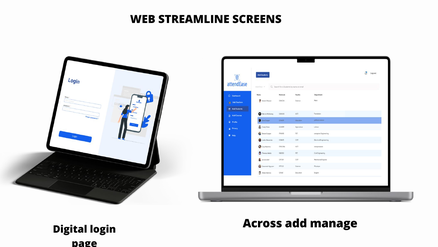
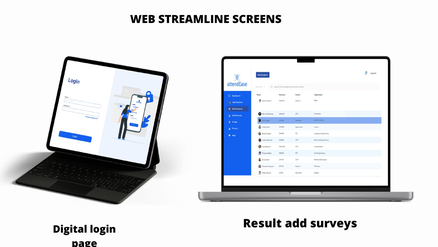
Across: Across -> Result (262, 223)
manage: manage -> surveys (334, 223)
